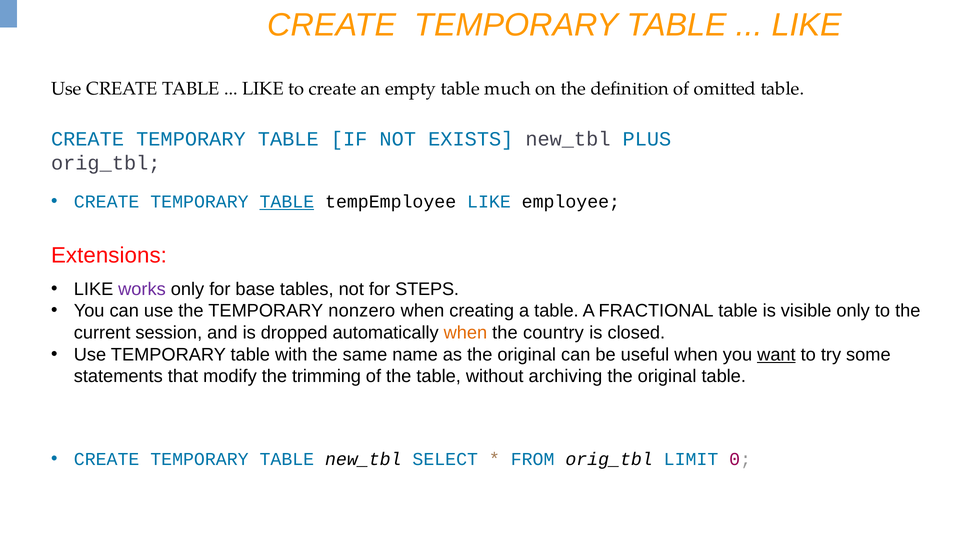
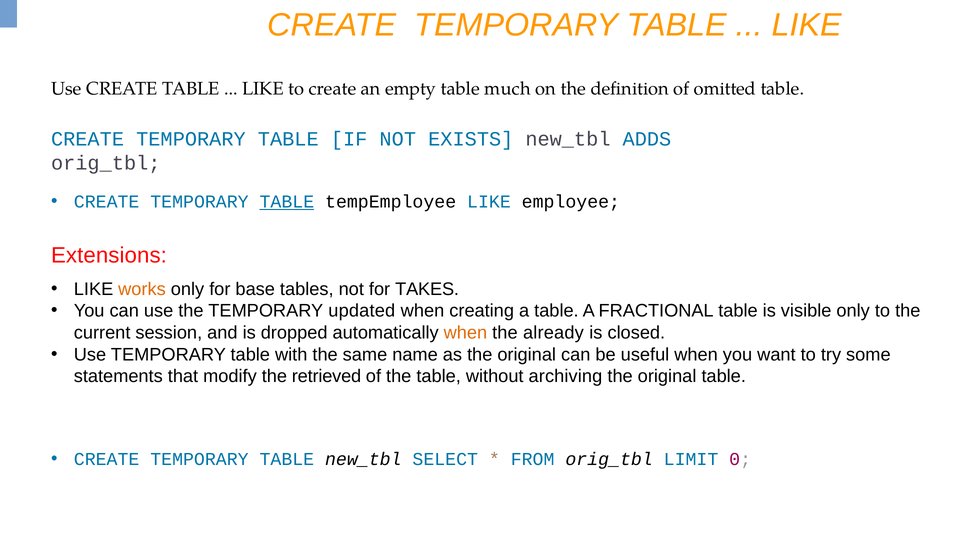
PLUS: PLUS -> ADDS (647, 139)
works colour: purple -> orange (142, 289)
STEPS: STEPS -> TAKES (427, 289)
nonzero: nonzero -> updated (362, 311)
country: country -> already (553, 333)
want underline: present -> none (776, 355)
trimming: trimming -> retrieved (327, 376)
